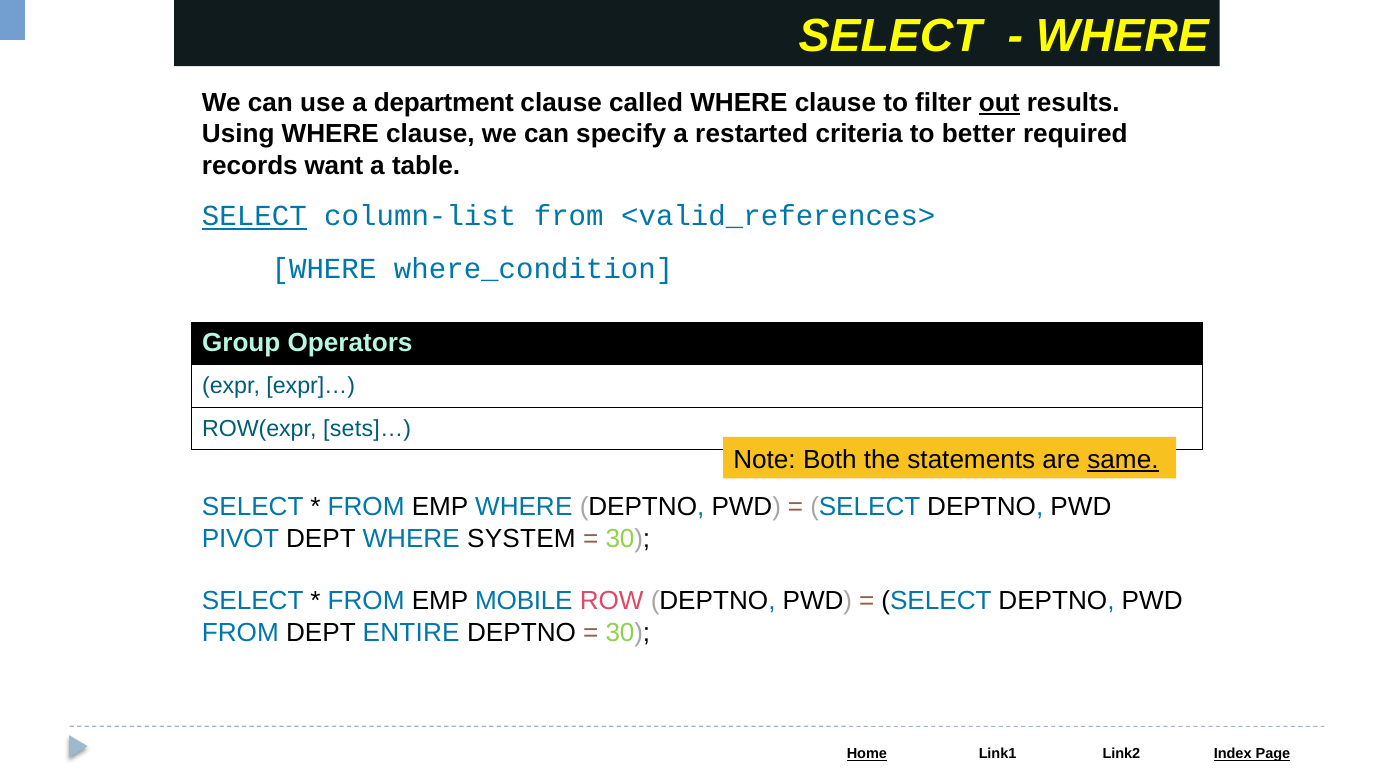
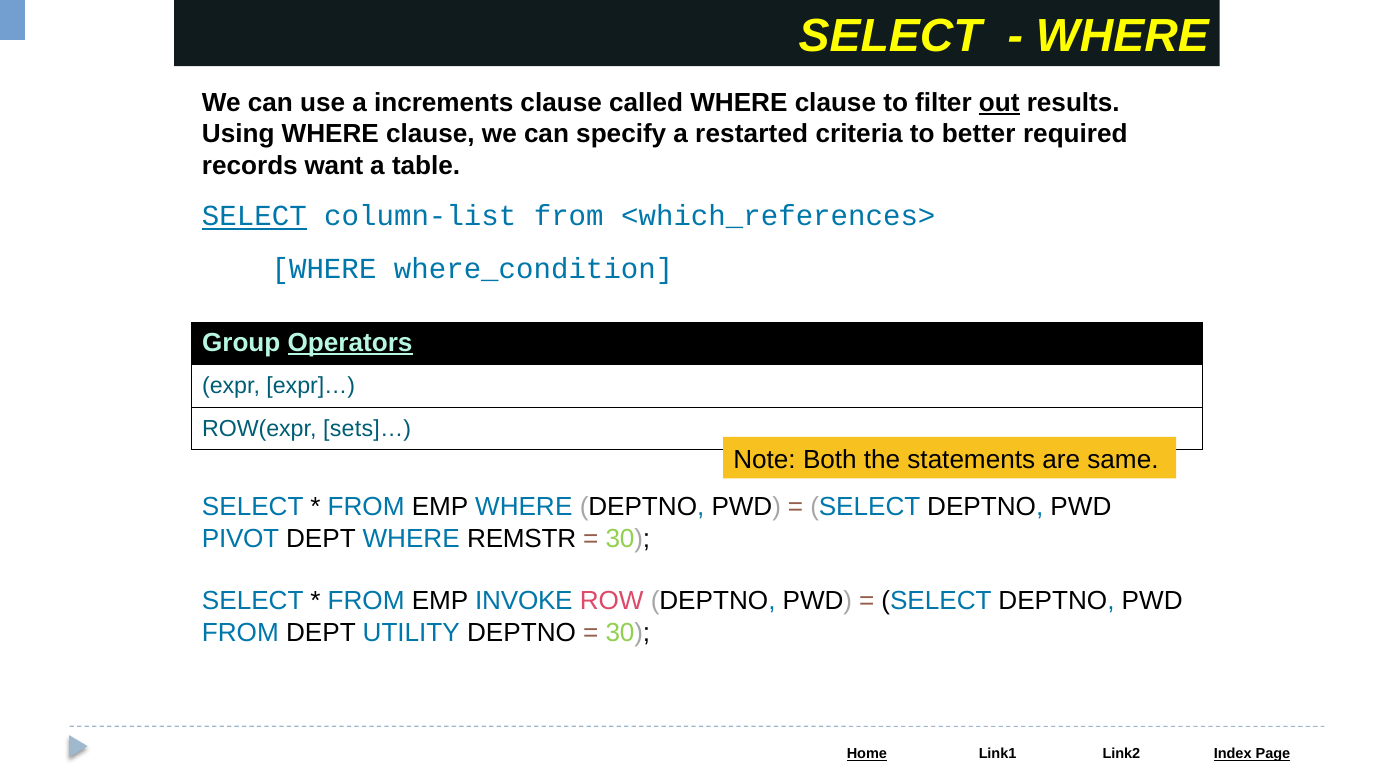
department: department -> increments (444, 103)
<valid_references>: <valid_references> -> <which_references> (778, 216)
Operators underline: none -> present (350, 343)
same underline: present -> none (1123, 460)
SYSTEM: SYSTEM -> REMSTR (522, 538)
MOBILE: MOBILE -> INVOKE (524, 601)
ENTIRE: ENTIRE -> UTILITY (411, 633)
